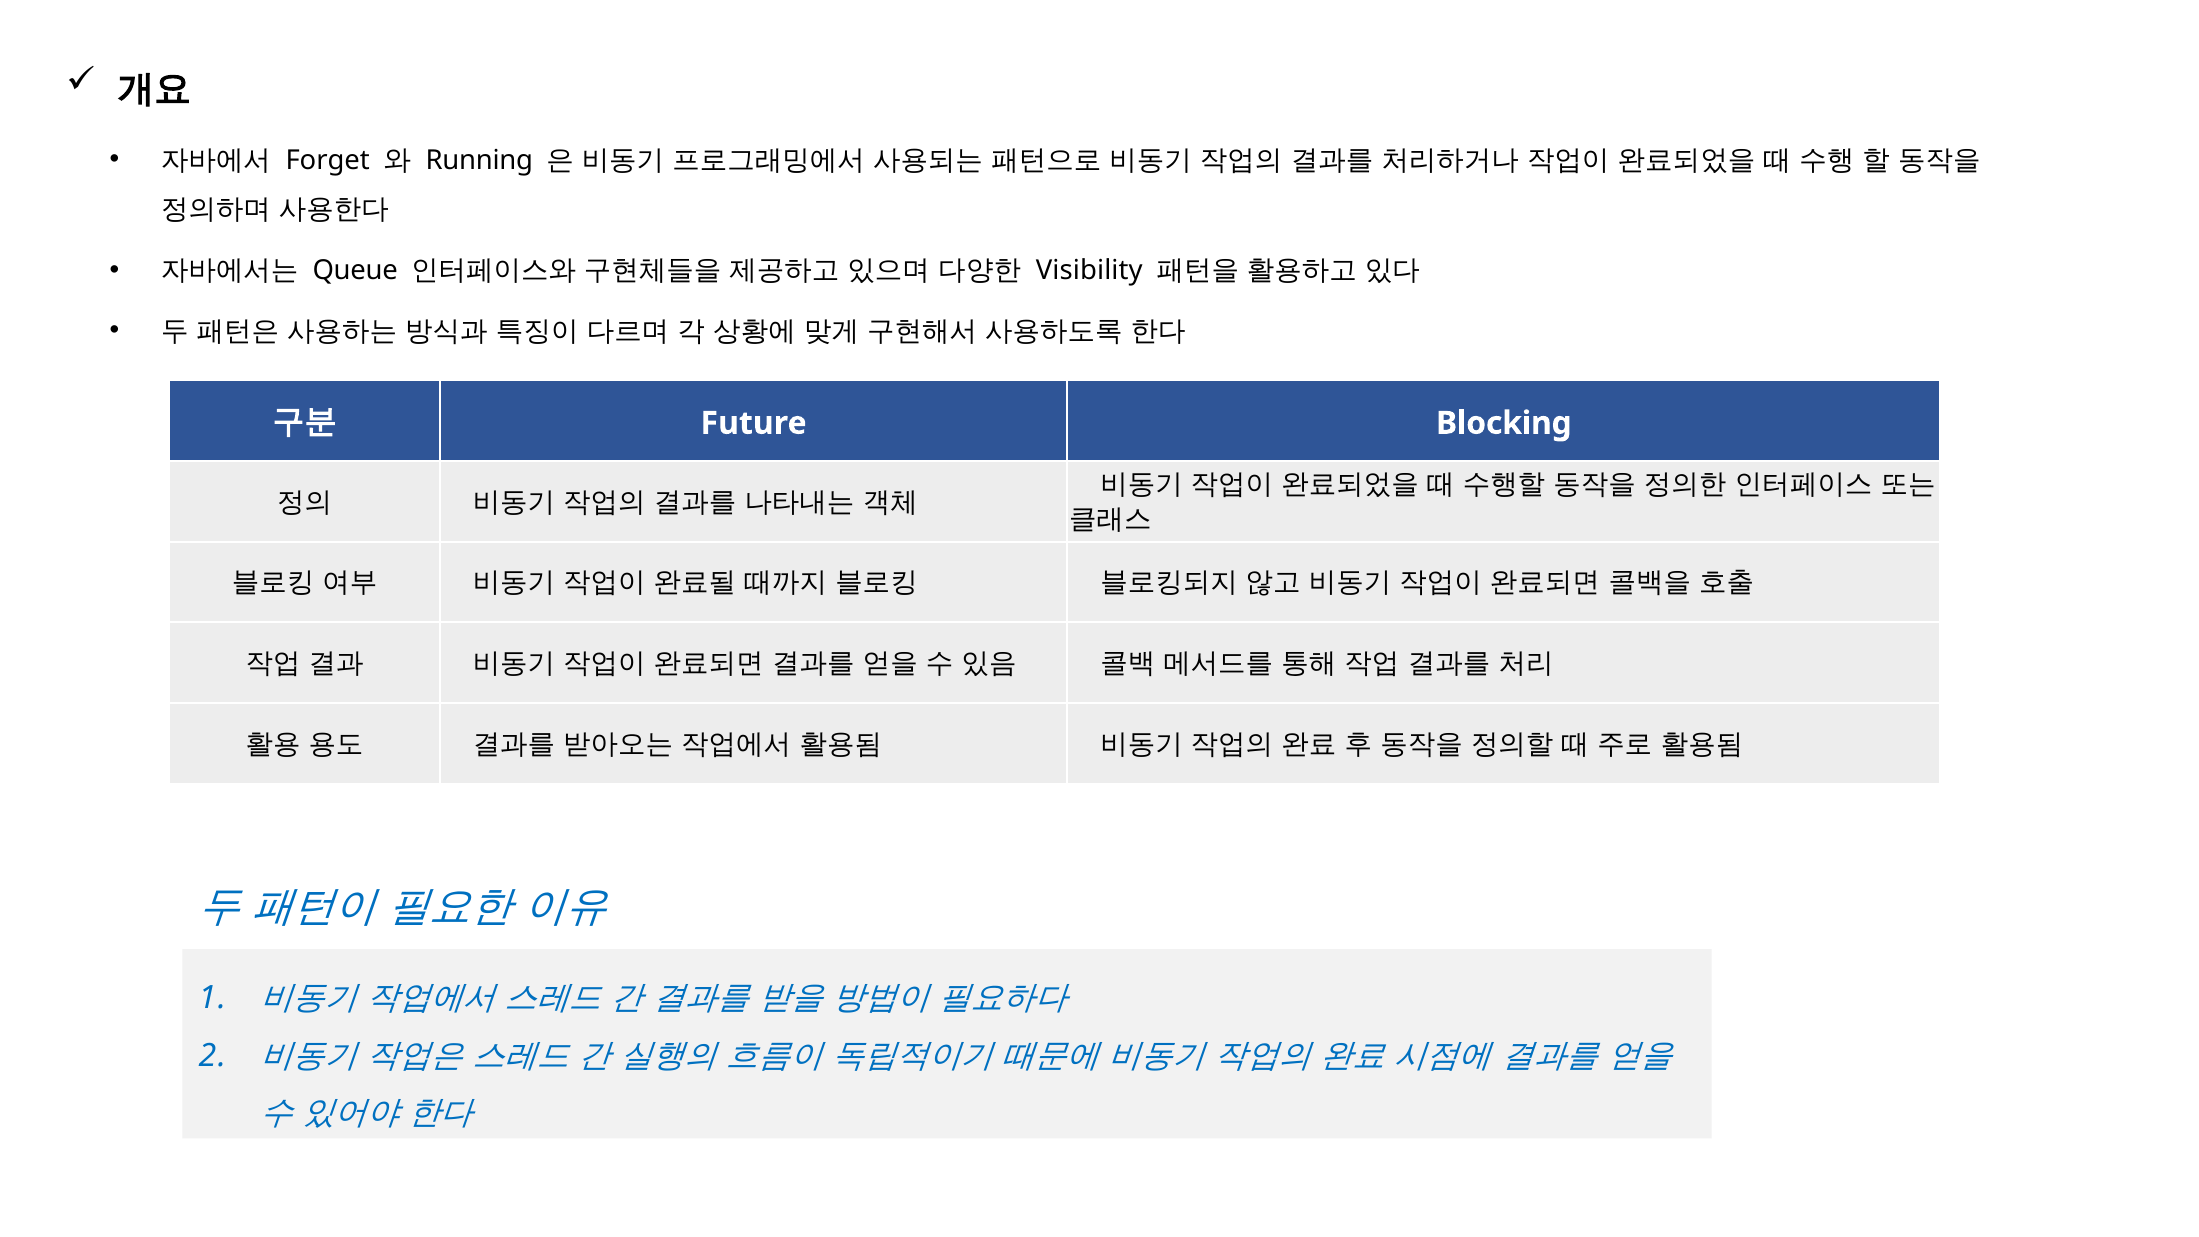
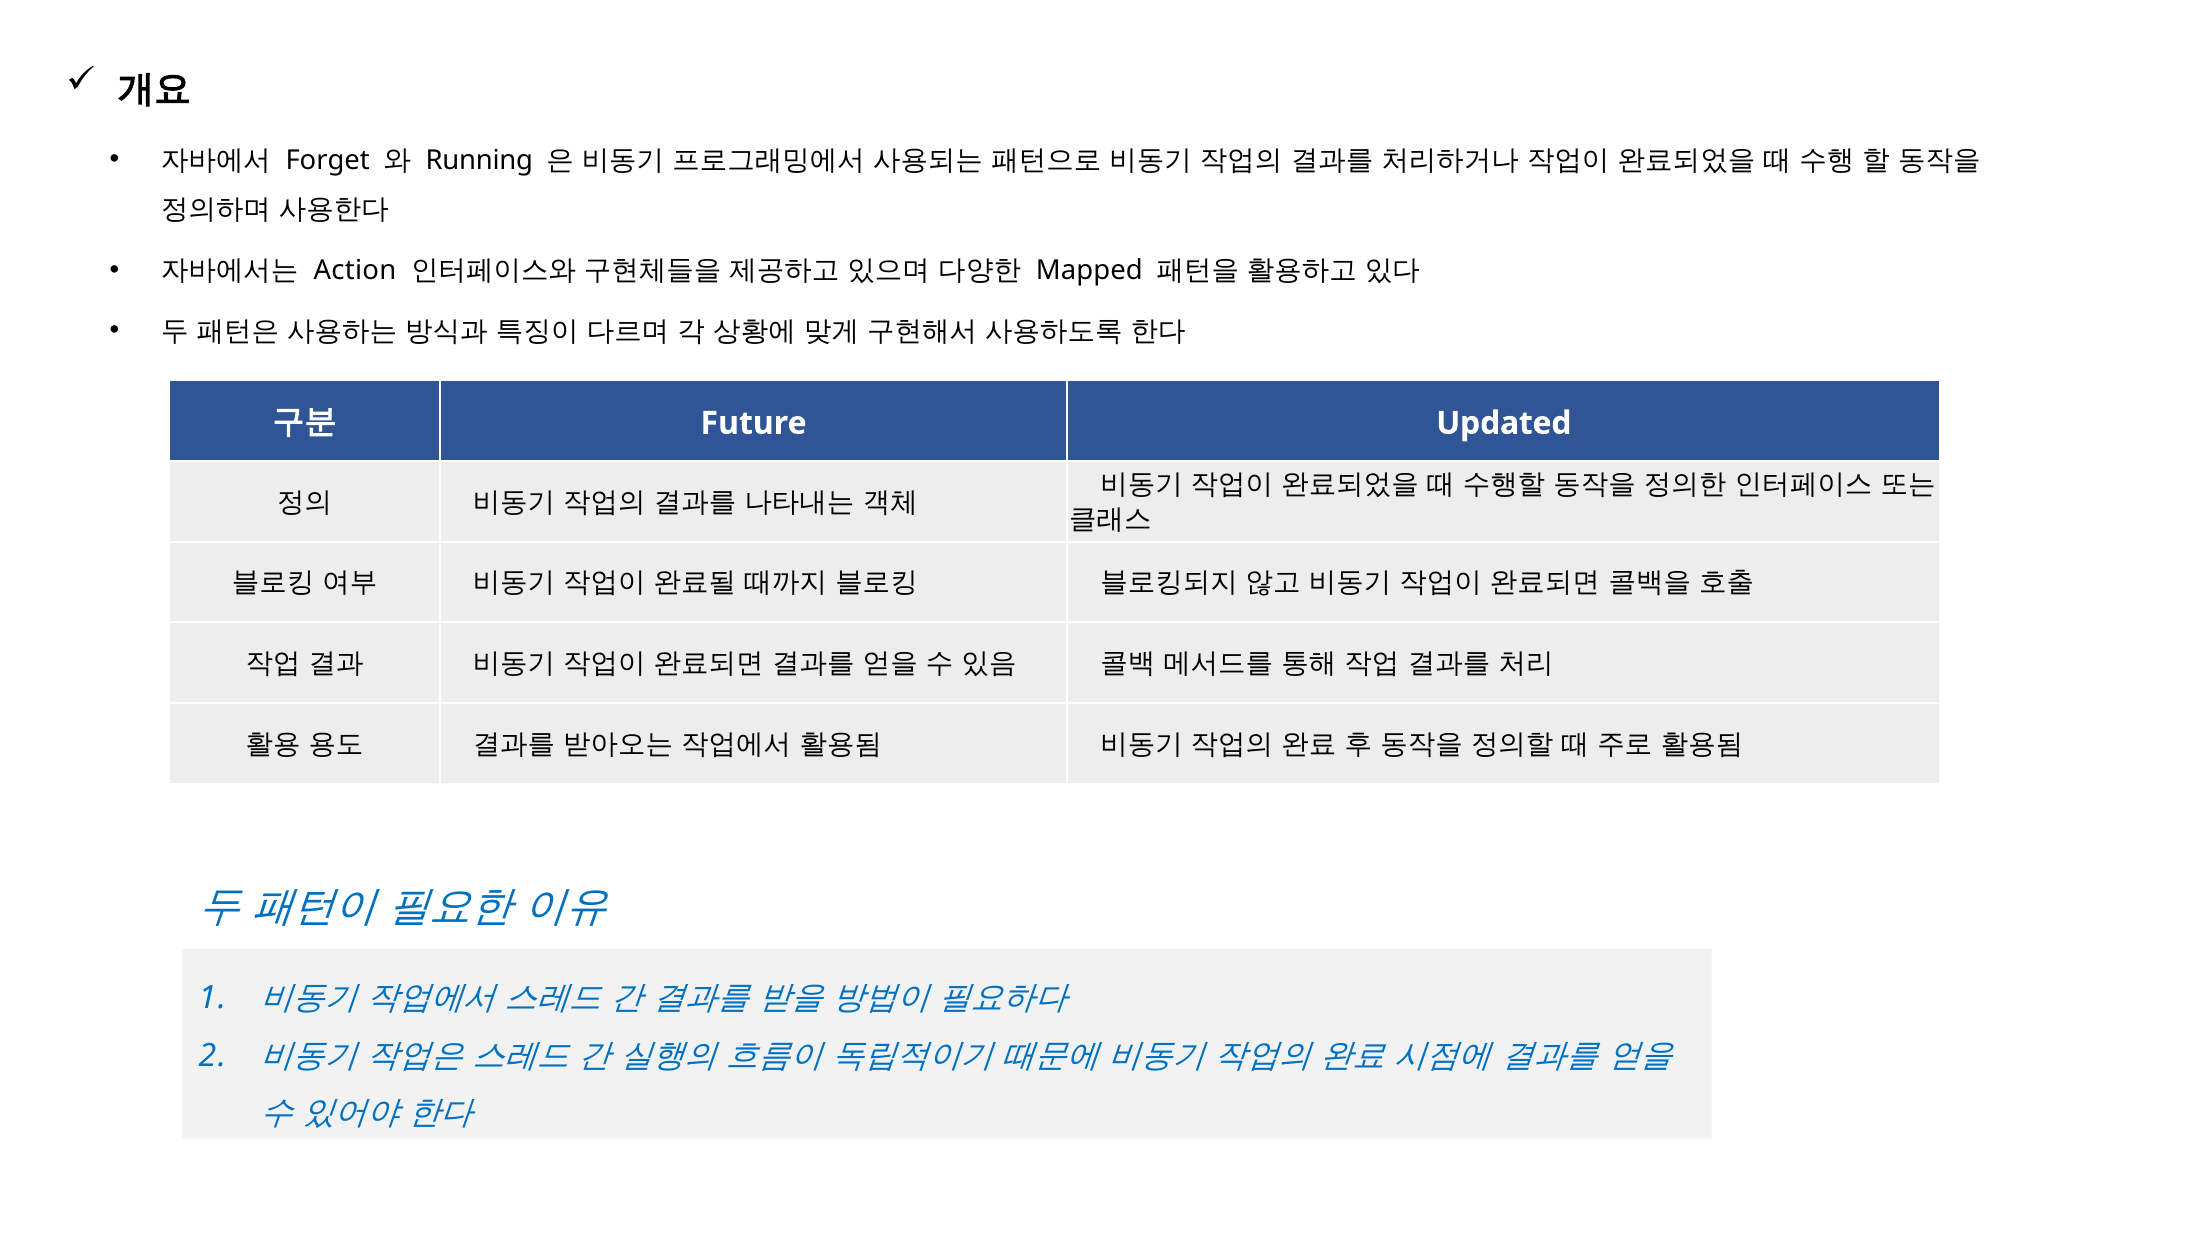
Queue: Queue -> Action (355, 270)
Visibility: Visibility -> Mapped (1089, 270)
Blocking: Blocking -> Updated (1504, 423)
